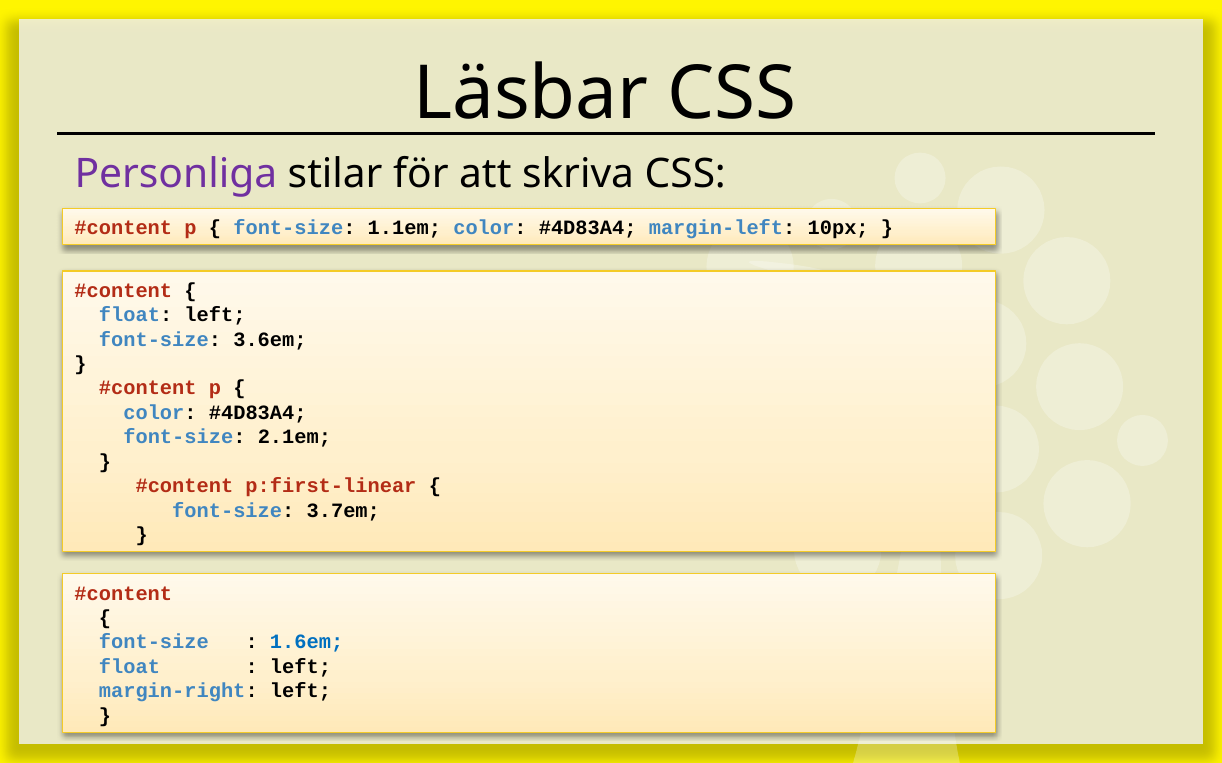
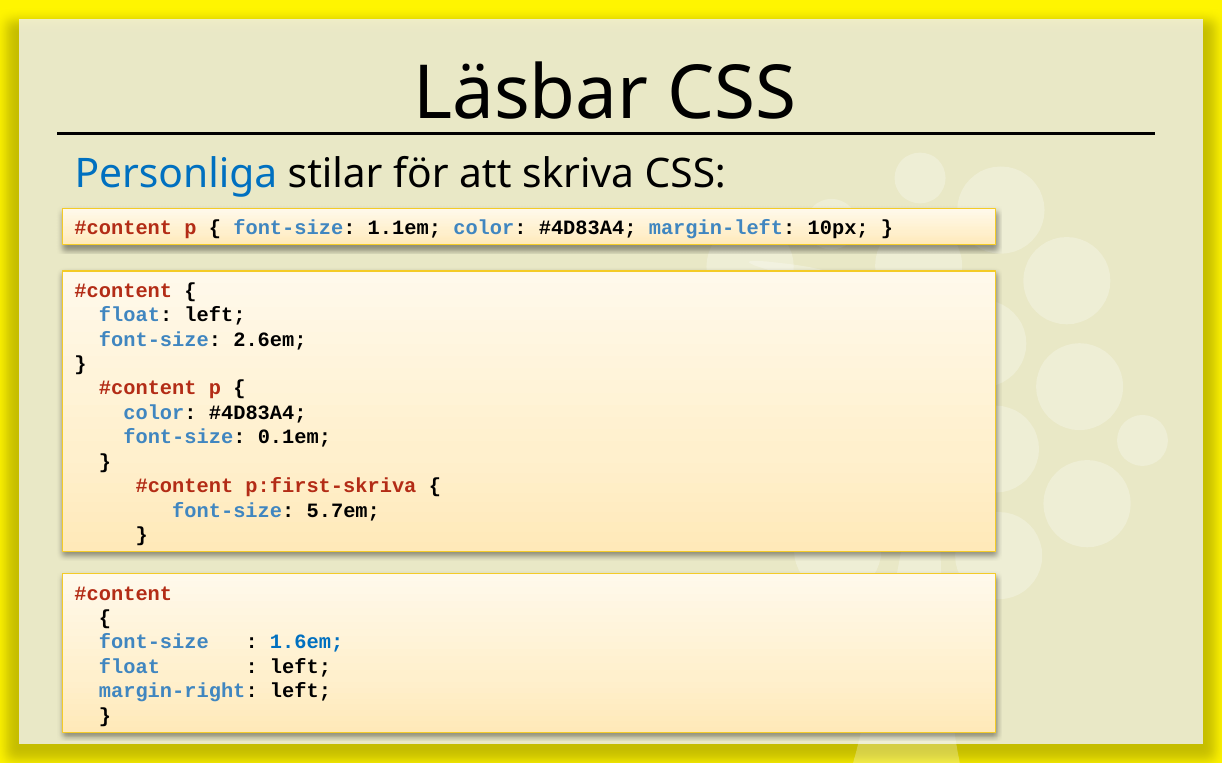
Personliga colour: purple -> blue (176, 175)
3.6em: 3.6em -> 2.6em (270, 340)
2.1em: 2.1em -> 0.1em (294, 438)
p:first-linear: p:first-linear -> p:first-skriva (331, 486)
3.7em: 3.7em -> 5.7em (343, 511)
